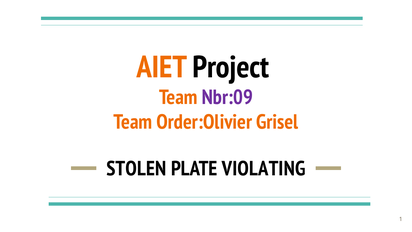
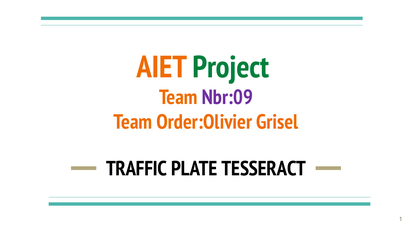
Project colour: black -> green (231, 67)
STOLEN: STOLEN -> TRAFFIC (137, 169)
VIOLATING: VIOLATING -> TESSERACT (264, 169)
